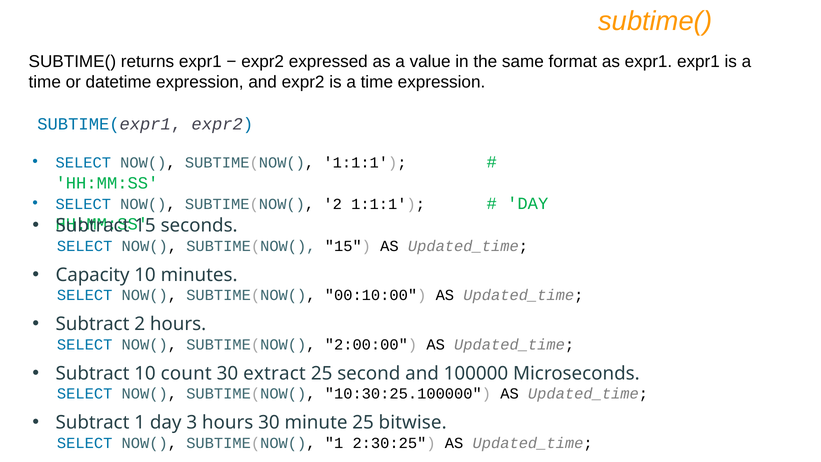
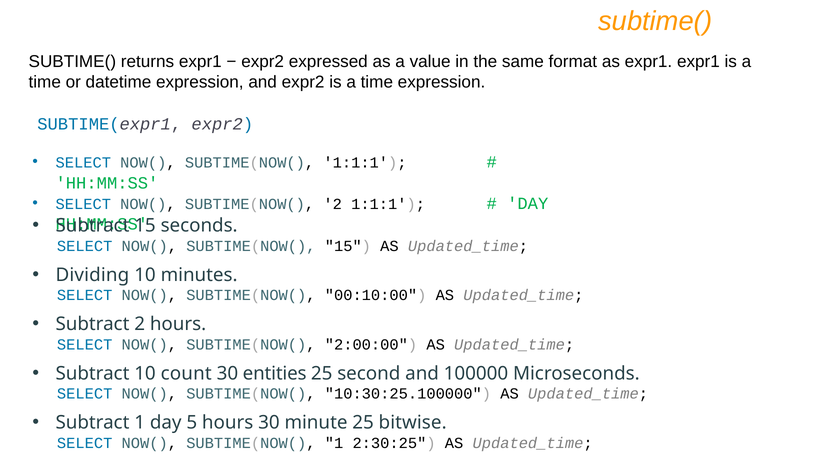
Capacity: Capacity -> Dividing (92, 275)
extract: extract -> entities (275, 373)
3: 3 -> 5 (192, 423)
